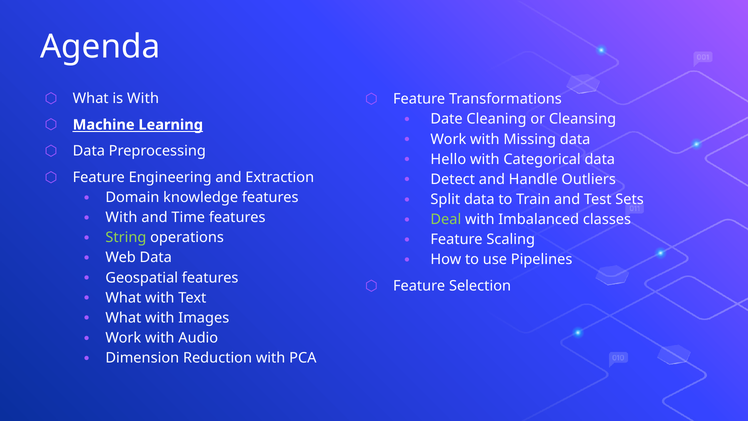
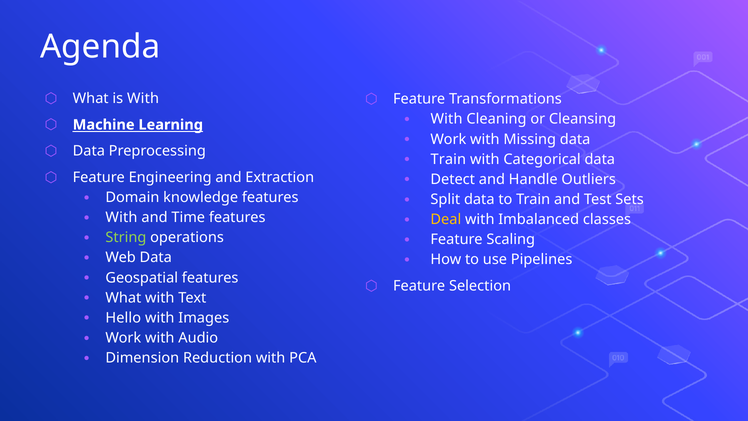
Date: Date -> With (447, 119)
Hello: Hello -> Train (448, 159)
Deal colour: light green -> yellow (446, 219)
What: What -> Hello (123, 318)
